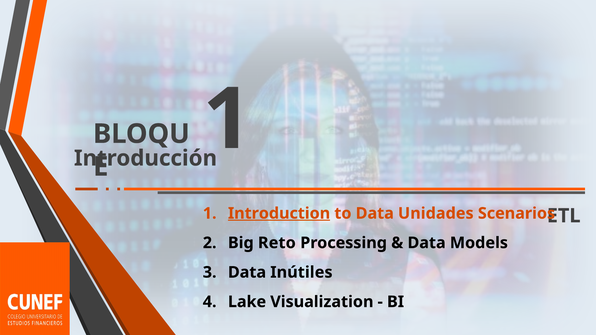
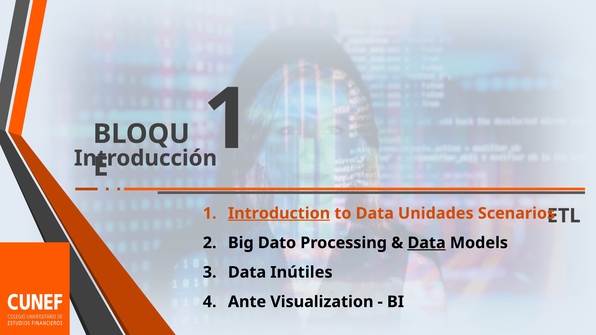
Reto: Reto -> Dato (277, 243)
Data underline: none -> present (427, 243)
Lake: Lake -> Ante (247, 302)
